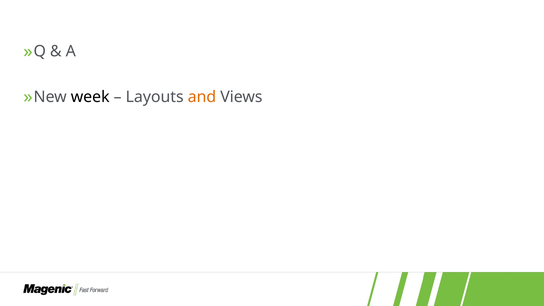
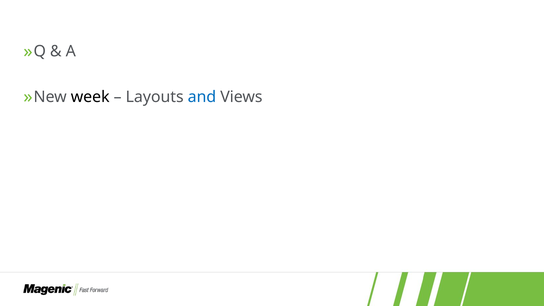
and colour: orange -> blue (202, 97)
